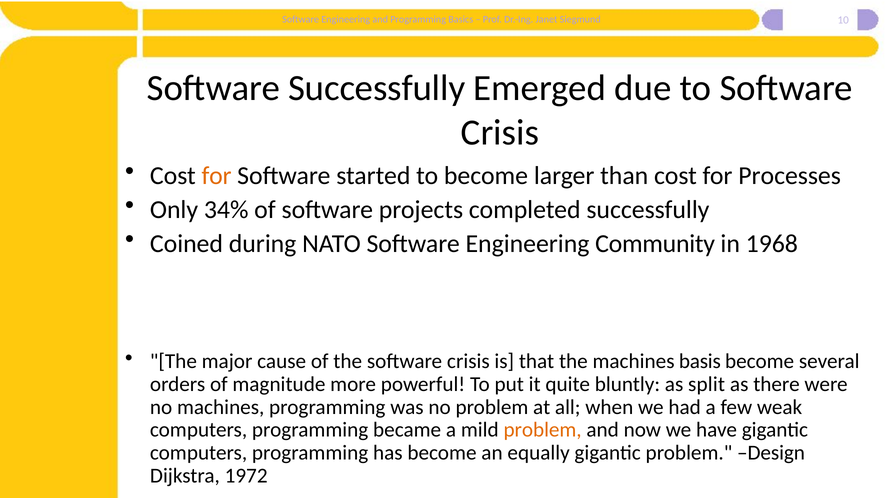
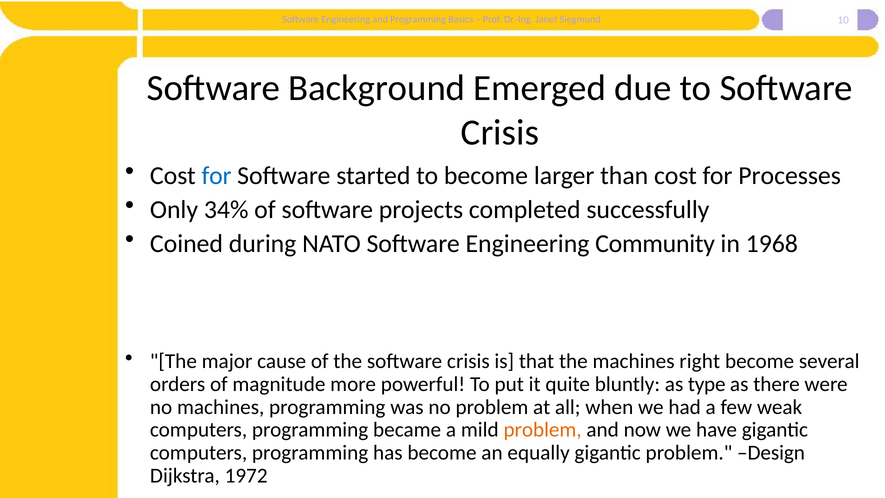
Software Successfully: Successfully -> Background (377, 88)
for colour: orange -> blue (217, 175)
basis: basis -> right (700, 361)
split: split -> type (707, 384)
